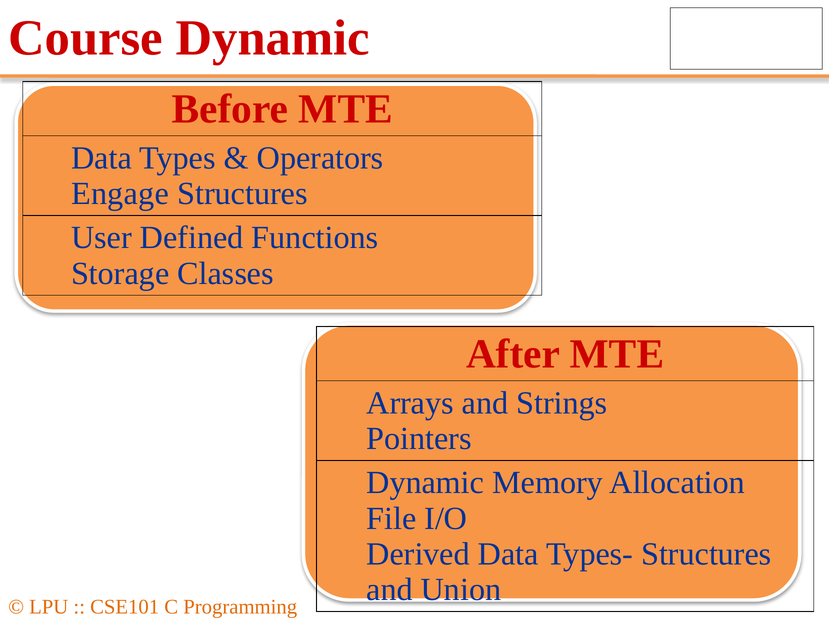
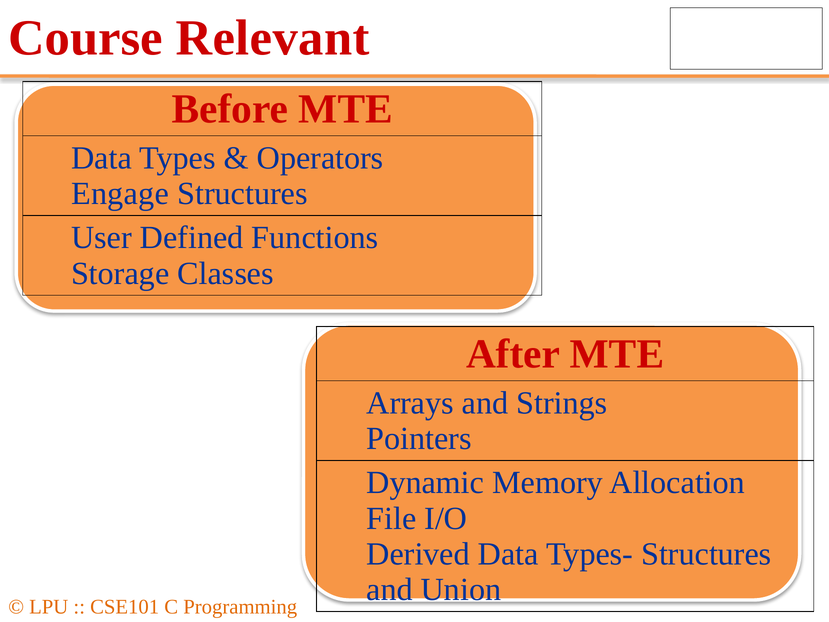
Course Dynamic: Dynamic -> Relevant (273, 38)
